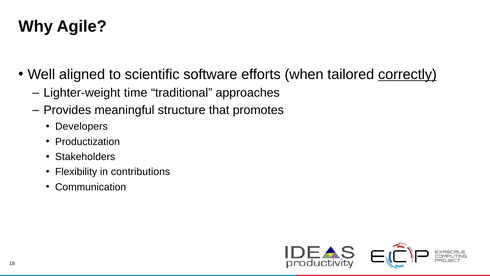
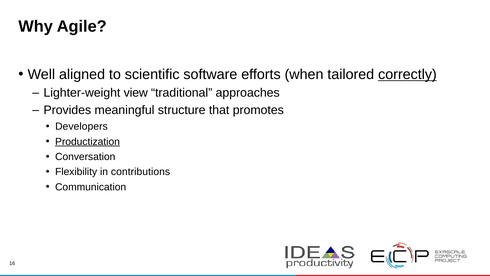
time: time -> view (136, 93)
Productization underline: none -> present (88, 141)
Stakeholders: Stakeholders -> Conversation (85, 157)
